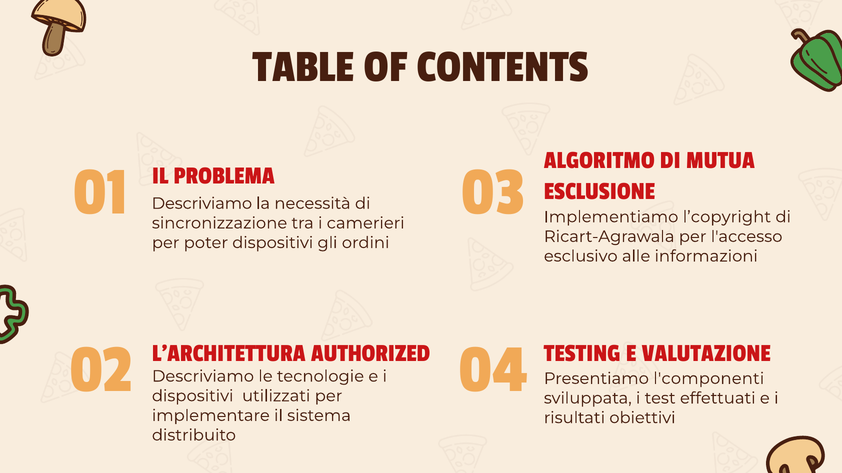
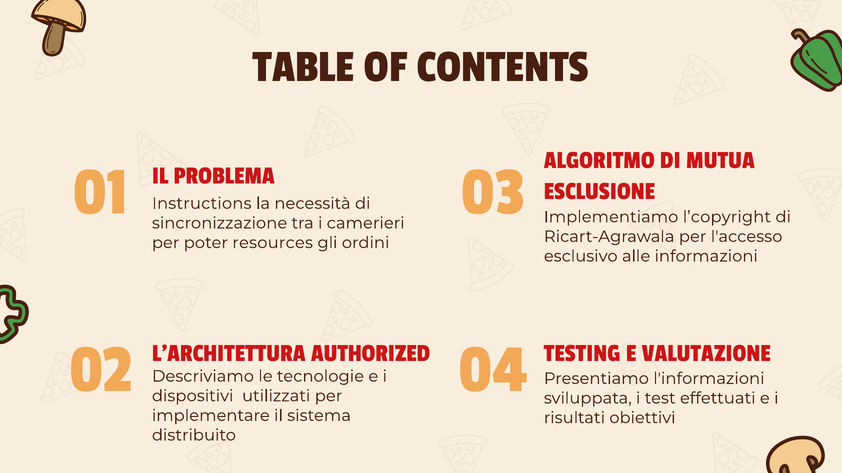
Descriviamo: Descriviamo -> Instructions (202, 204)
poter dispositivi: dispositivi -> resources (273, 243)
l'componenti: l'componenti -> l'informazioni (709, 379)
